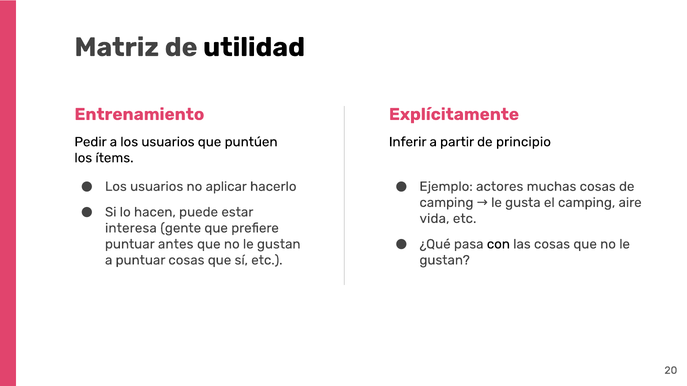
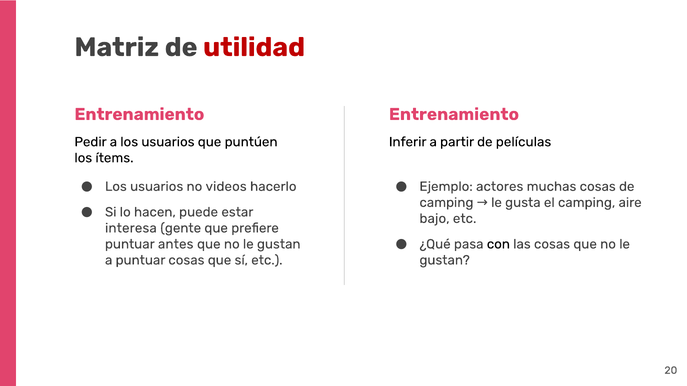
utilidad colour: black -> red (254, 47)
Explícitamente: Explícitamente -> Entrenamiento (454, 114)
principio: principio -> películas (524, 142)
aplicar: aplicar -> videos (226, 187)
vida: vida -> bajo (435, 219)
